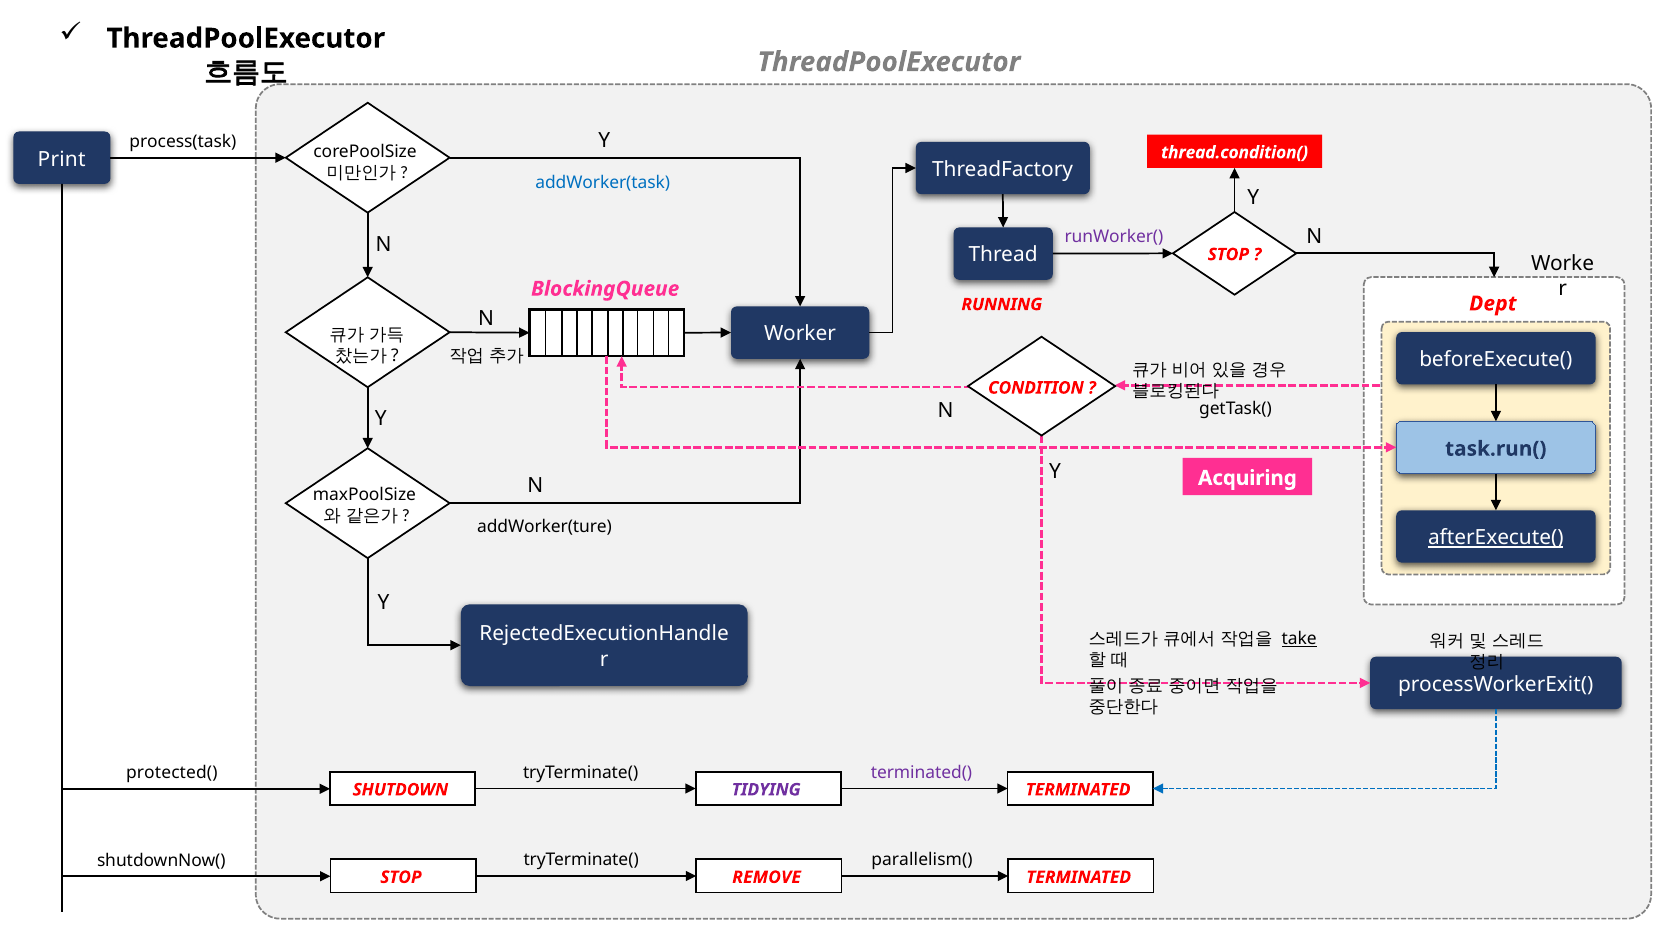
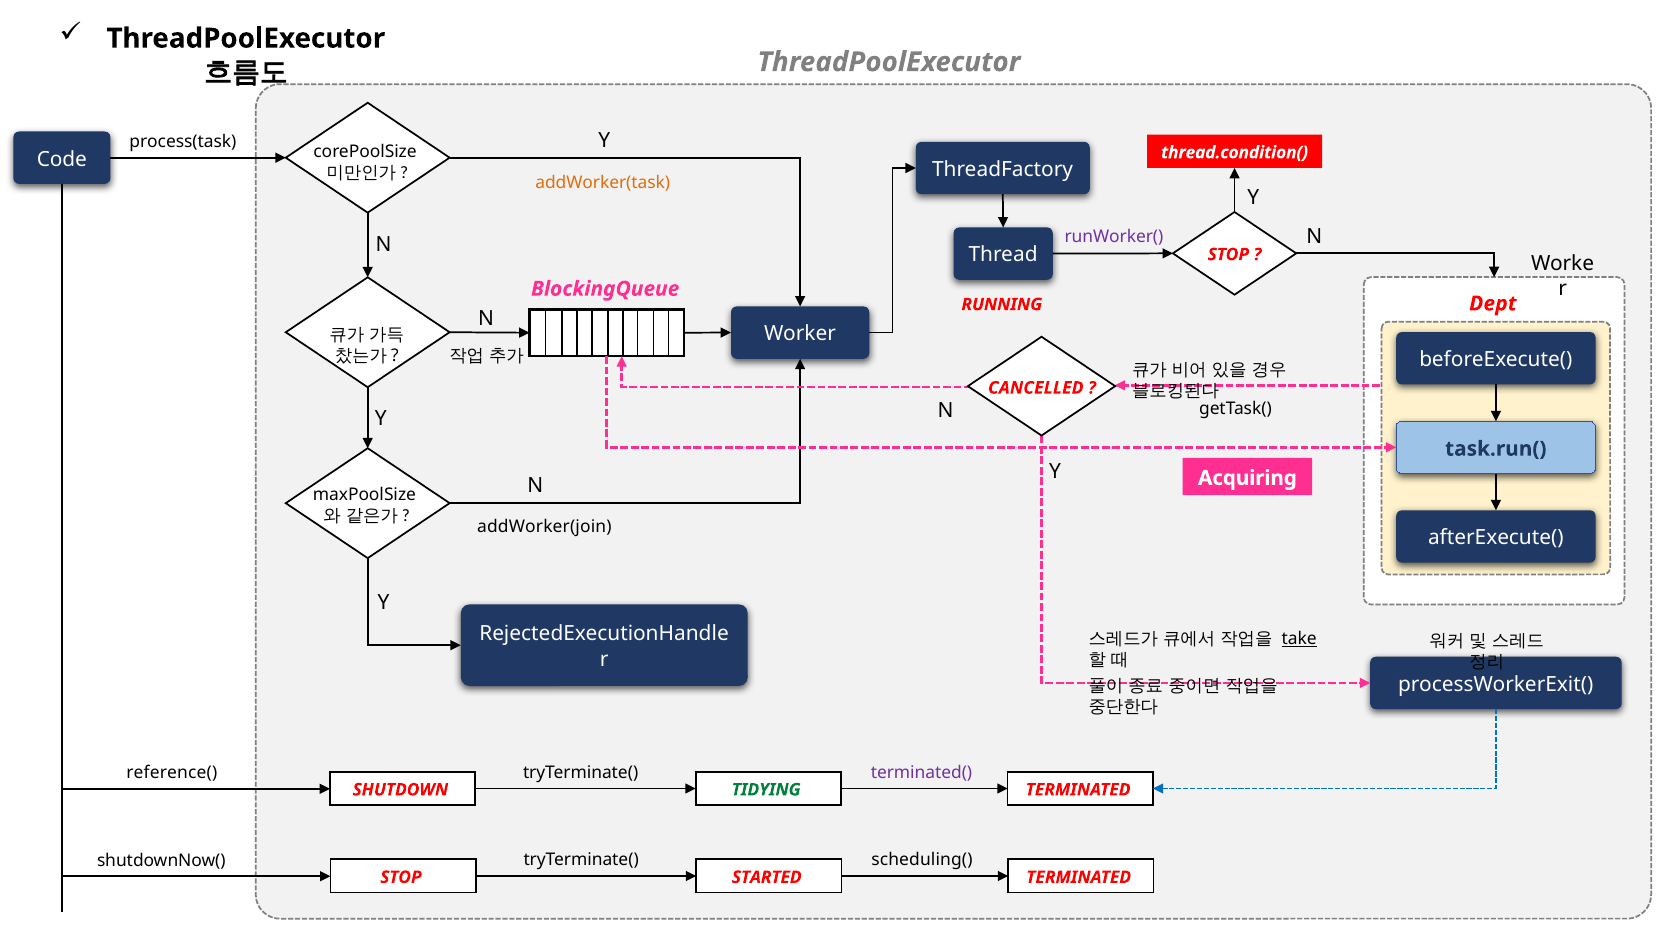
Print: Print -> Code (62, 159)
addWorker(task colour: blue -> orange (603, 183)
CONDITION: CONDITION -> CANCELLED (1036, 388)
addWorker(ture: addWorker(ture -> addWorker(join (544, 526)
afterExecute( underline: present -> none (1496, 538)
protected(: protected( -> reference( (172, 772)
TIDYING colour: purple -> green (766, 789)
parallelism(: parallelism( -> scheduling( (922, 859)
REMOVE: REMOVE -> STARTED (767, 877)
